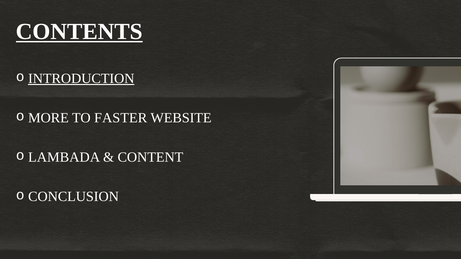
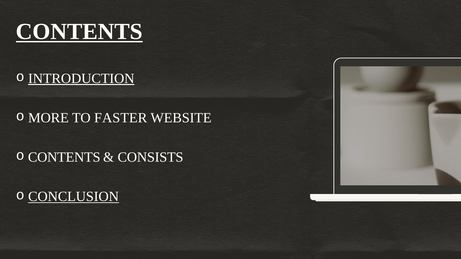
LAMBADA: LAMBADA -> CONTENTS (64, 157)
CONTENT: CONTENT -> CONSISTS (151, 157)
CONCLUSION underline: none -> present (73, 197)
